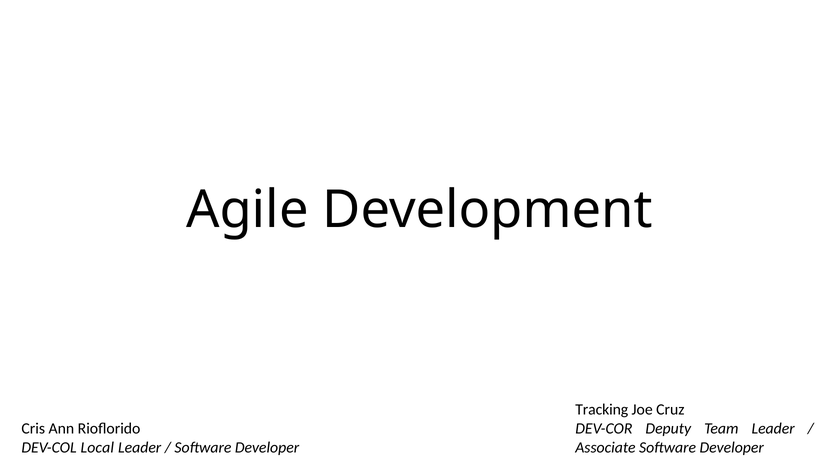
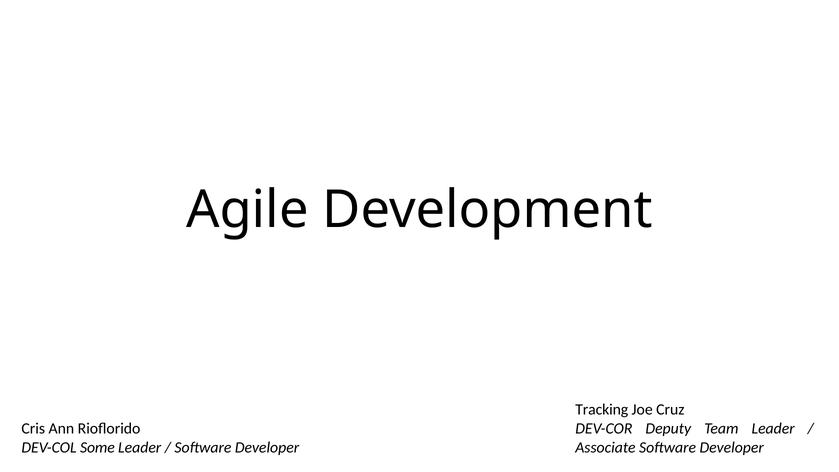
Local: Local -> Some (97, 447)
